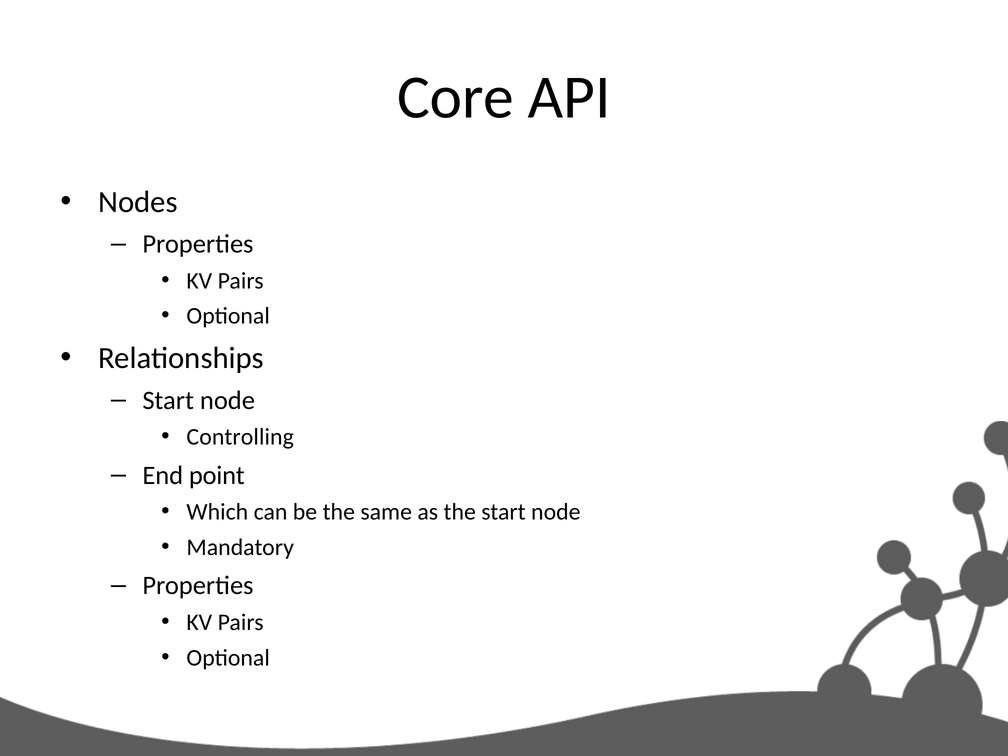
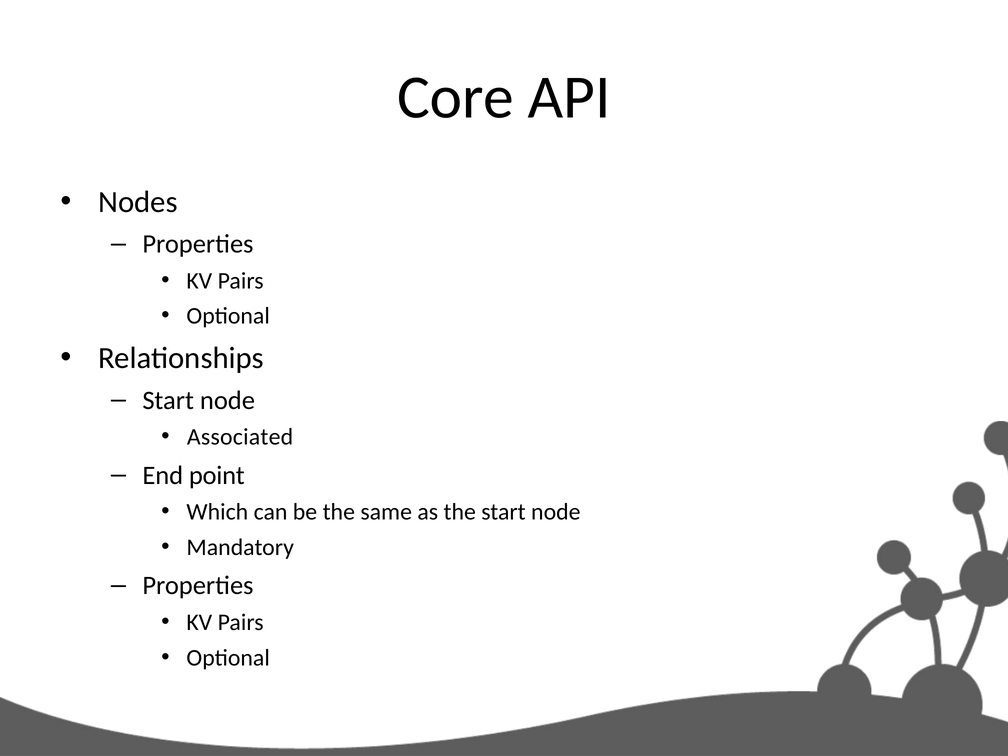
Controlling: Controlling -> Associated (240, 437)
